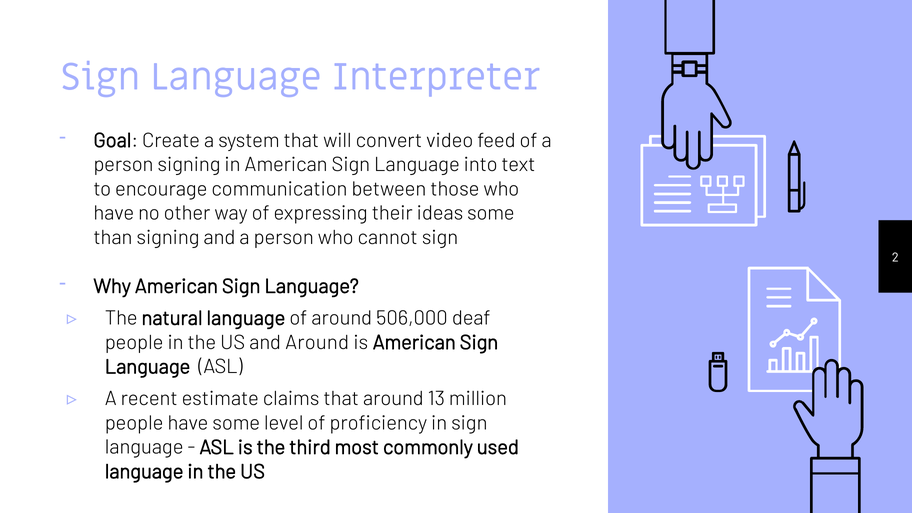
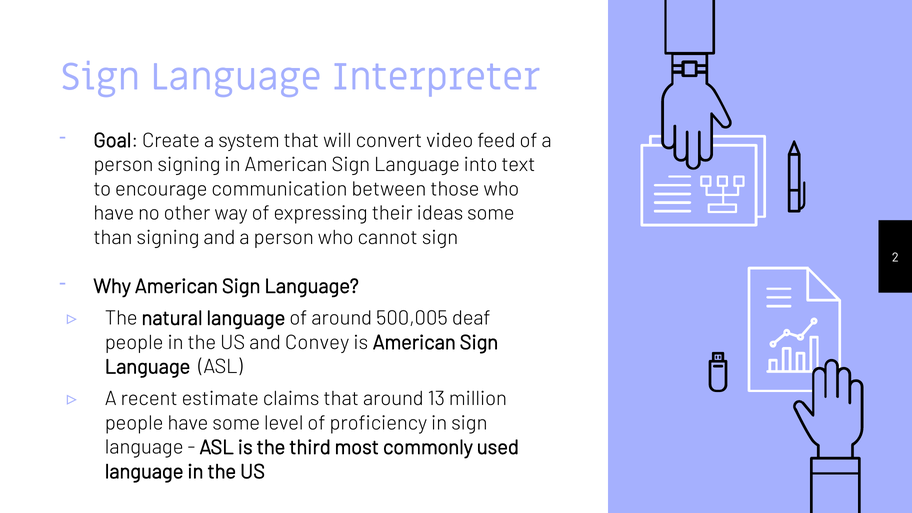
506,000: 506,000 -> 500,005 (412, 318)
and Around: Around -> Convey (317, 342)
